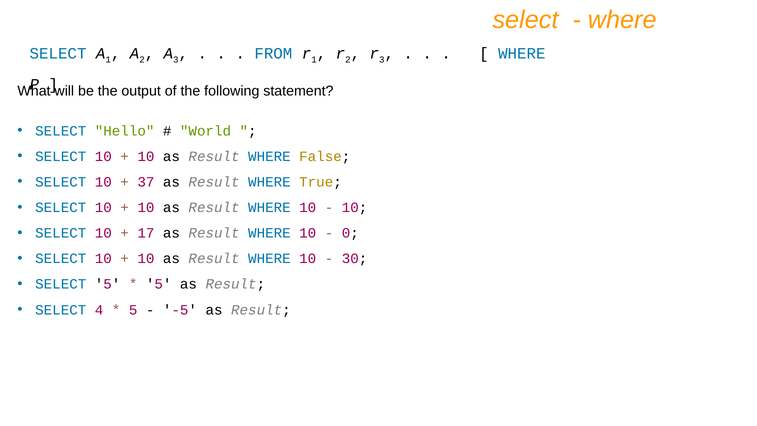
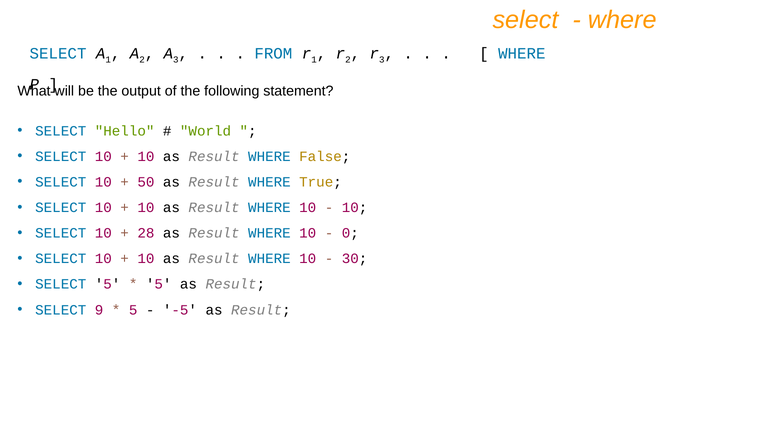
37: 37 -> 50 (146, 182)
17: 17 -> 28 (146, 233)
4: 4 -> 9 (99, 310)
